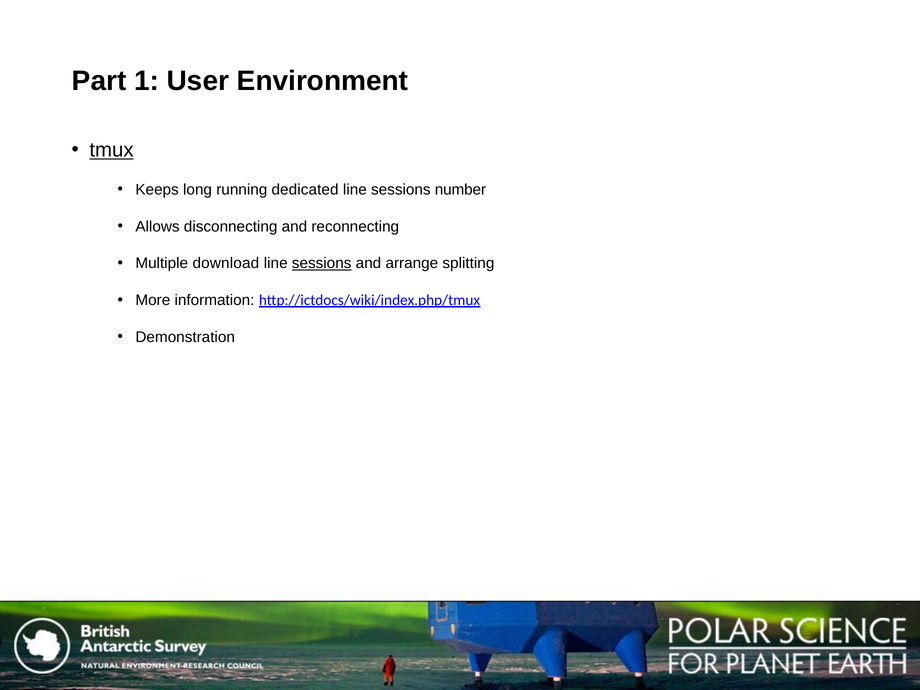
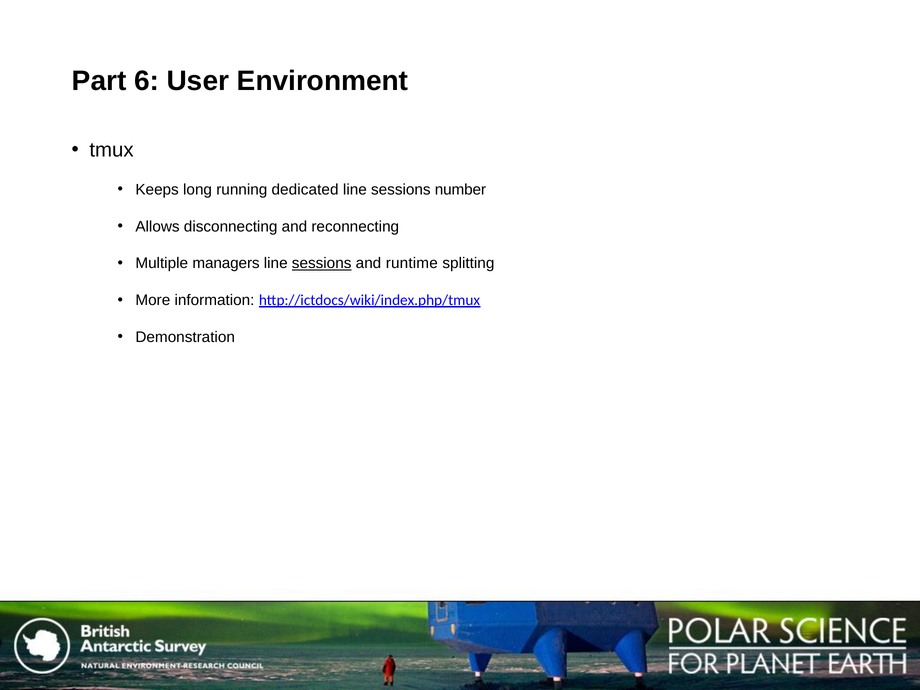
1: 1 -> 6 (147, 81)
tmux underline: present -> none (112, 150)
download: download -> managers (226, 263)
arrange: arrange -> runtime (412, 263)
